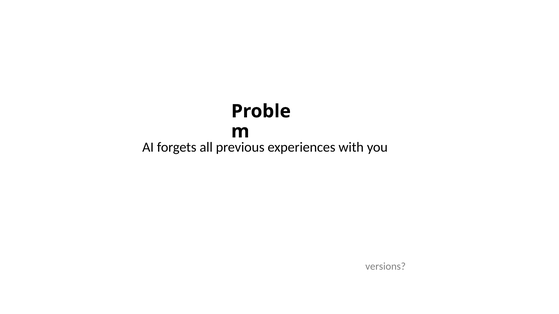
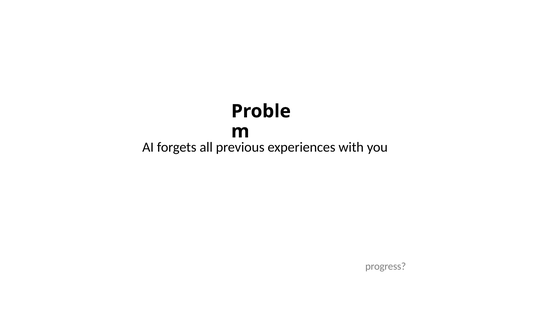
versions: versions -> progress (386, 267)
